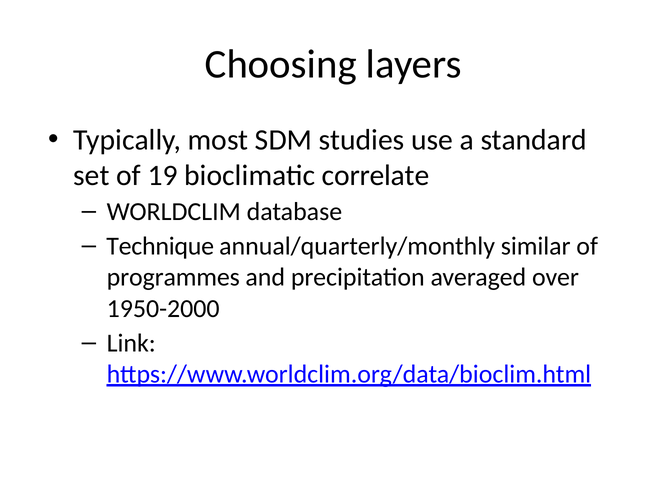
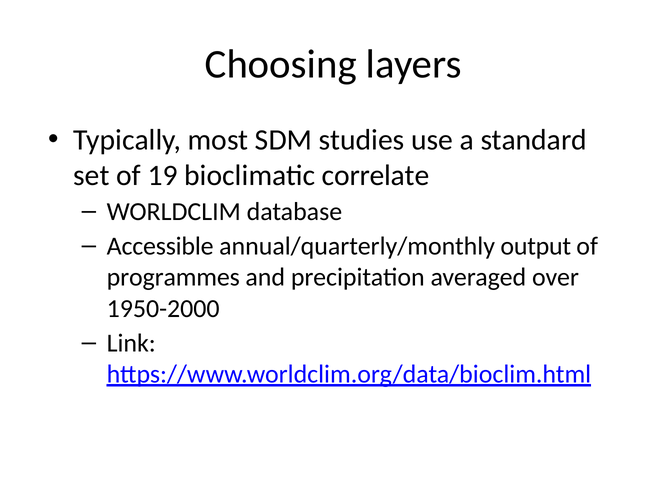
Technique: Technique -> Accessible (160, 246)
similar: similar -> output (536, 246)
